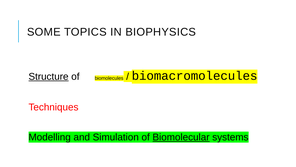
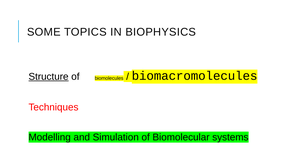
Biomolecular underline: present -> none (181, 137)
